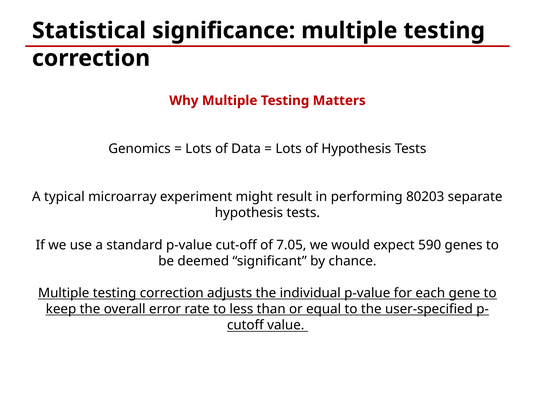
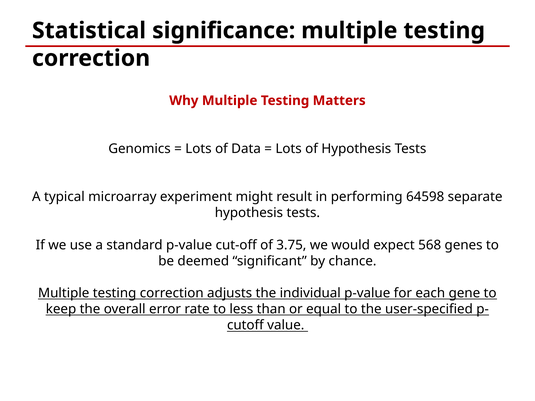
80203: 80203 -> 64598 (425, 197)
7.05: 7.05 -> 3.75 (291, 245)
590: 590 -> 568 (430, 245)
